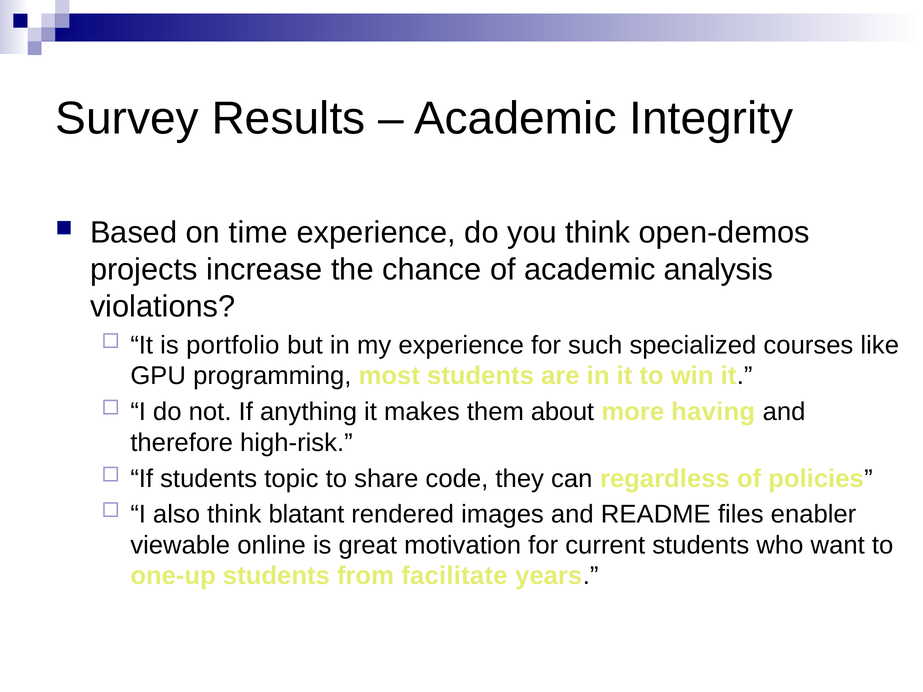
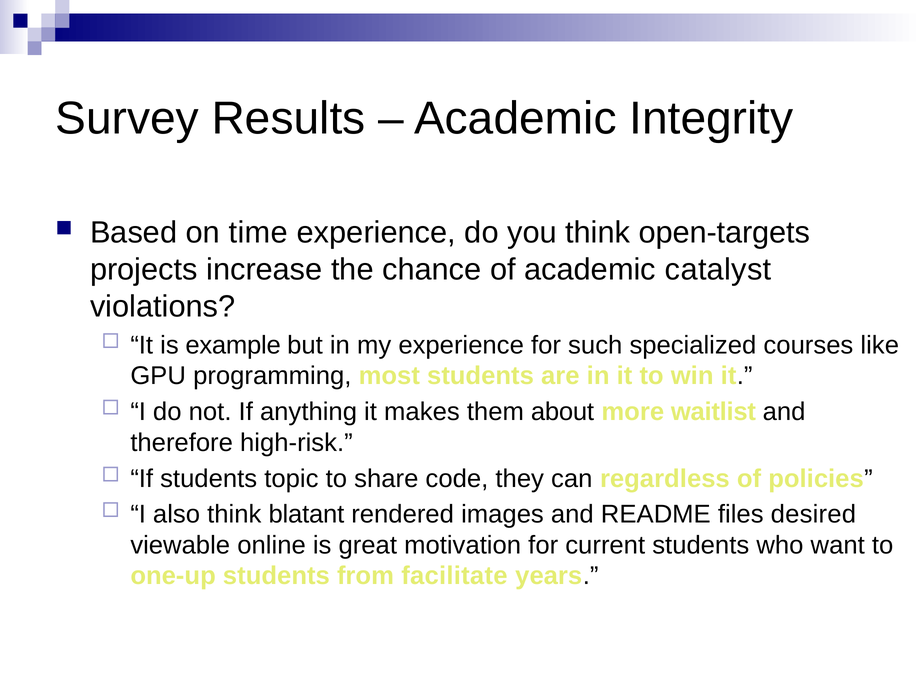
open-demos: open-demos -> open-targets (724, 233)
analysis: analysis -> catalyst (718, 270)
portfolio: portfolio -> example (233, 345)
having: having -> waitlist (713, 412)
enabler: enabler -> desired (813, 515)
